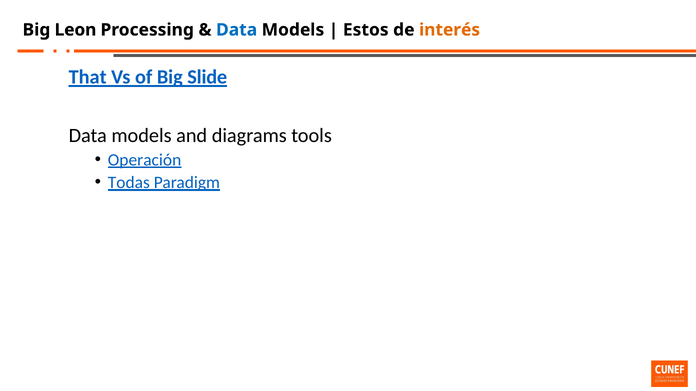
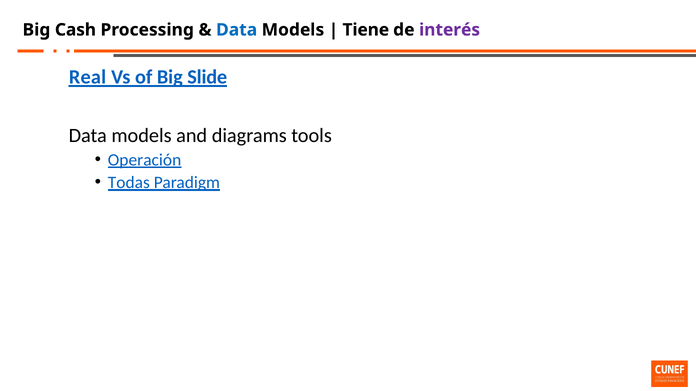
Leon: Leon -> Cash (75, 30)
Estos: Estos -> Tiene (366, 30)
interés colour: orange -> purple (450, 30)
That: That -> Real (88, 77)
